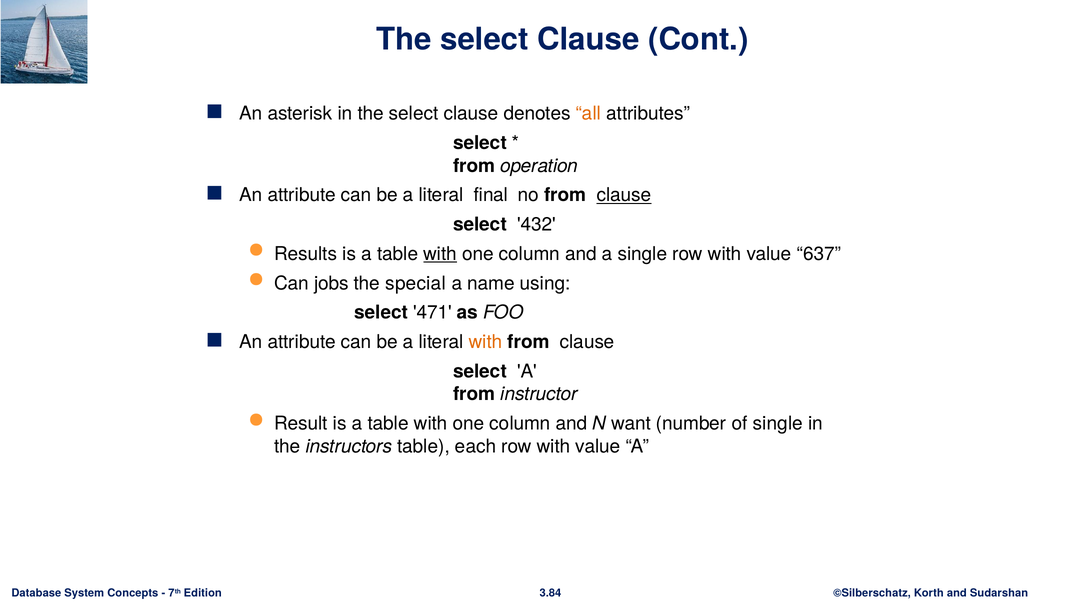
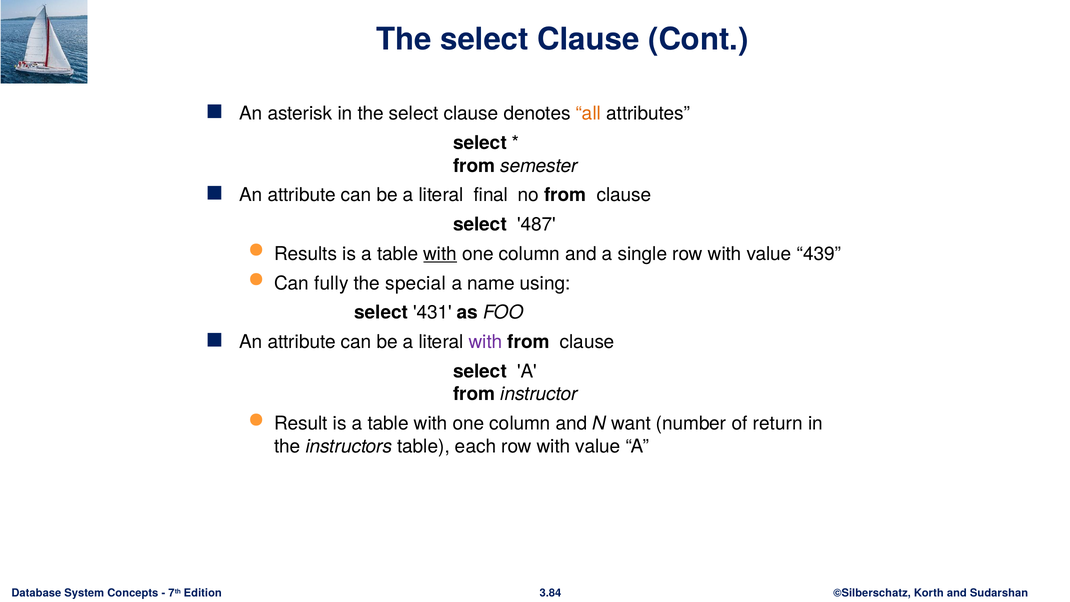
operation: operation -> semester (539, 166)
clause underline: present -> none (624, 195)
432: 432 -> 487 (537, 225)
637: 637 -> 439 (819, 254)
jobs: jobs -> fully (331, 283)
471: 471 -> 431 (432, 313)
with colour: orange -> purple (486, 342)
of single: single -> return (778, 423)
